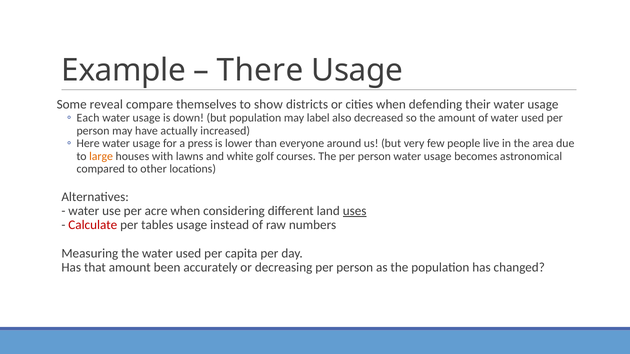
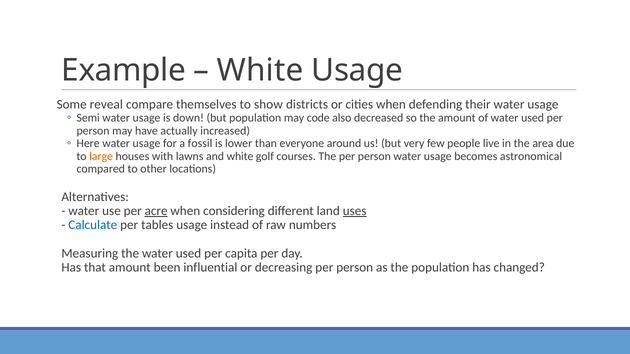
There: There -> White (260, 71)
Each: Each -> Semi (88, 118)
label: label -> code (318, 118)
press: press -> fossil (200, 144)
acre underline: none -> present (156, 211)
Calculate colour: red -> blue (93, 225)
accurately: accurately -> influential (210, 268)
